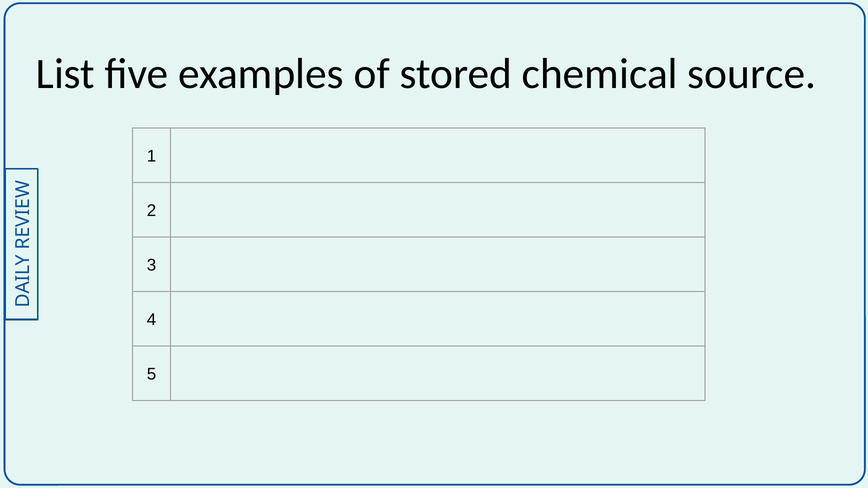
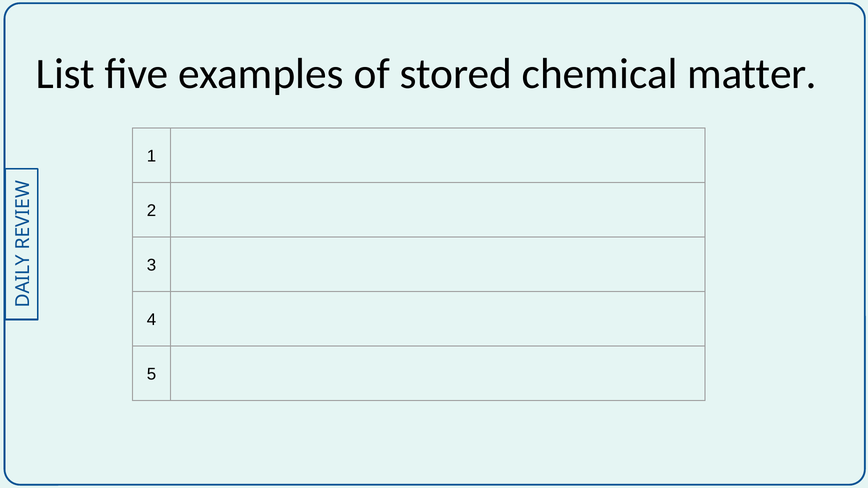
source: source -> matter (752, 74)
